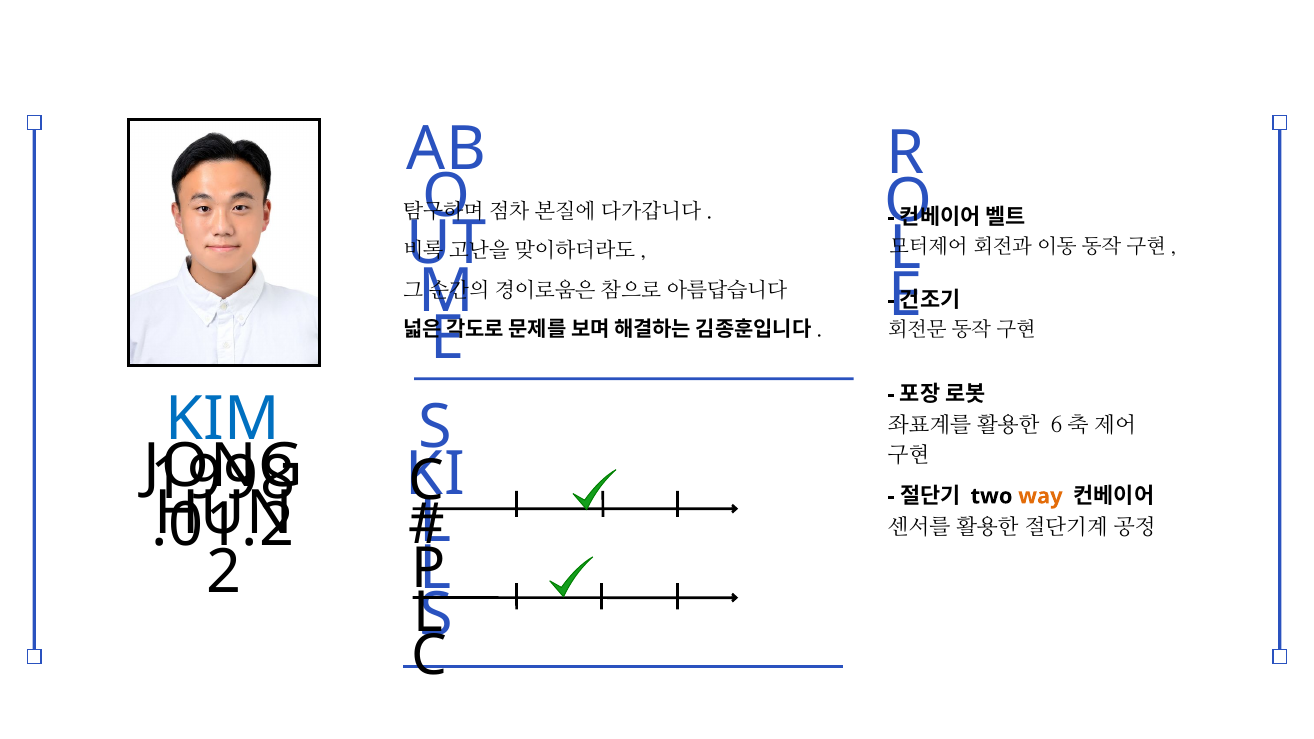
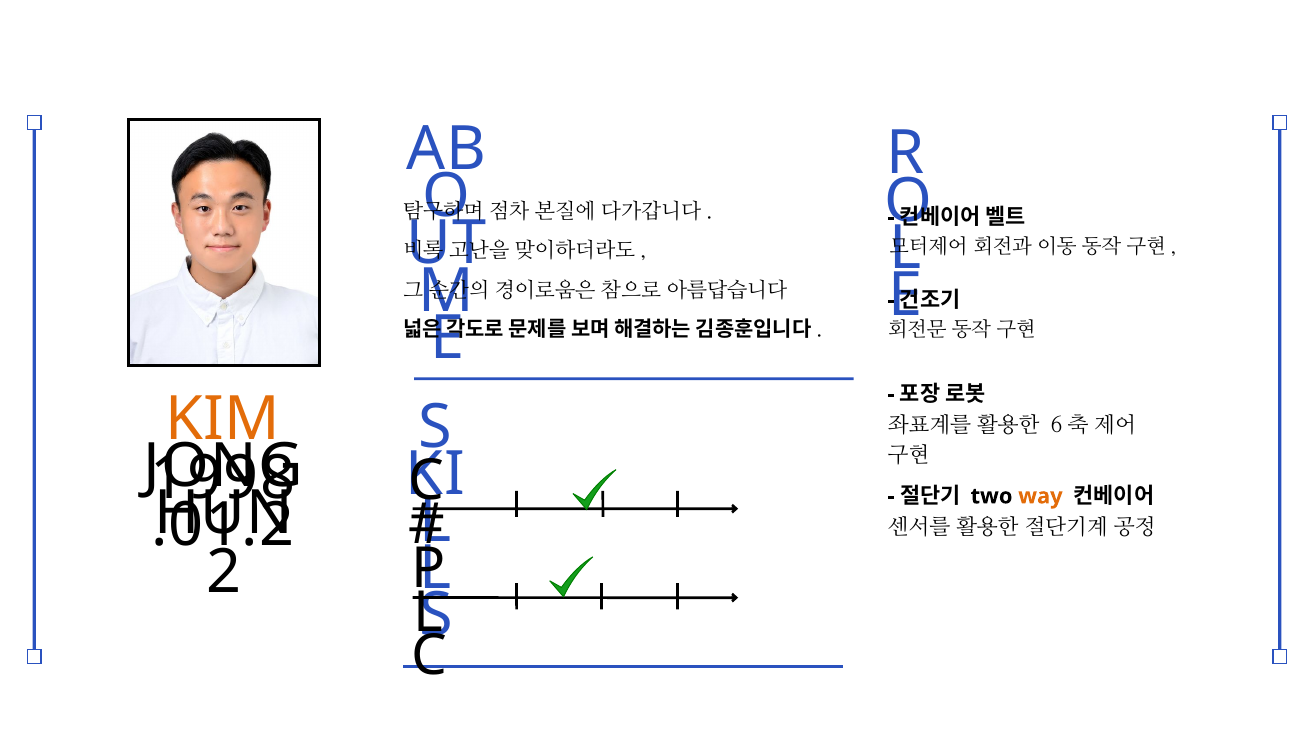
KIM colour: blue -> orange (223, 419)
